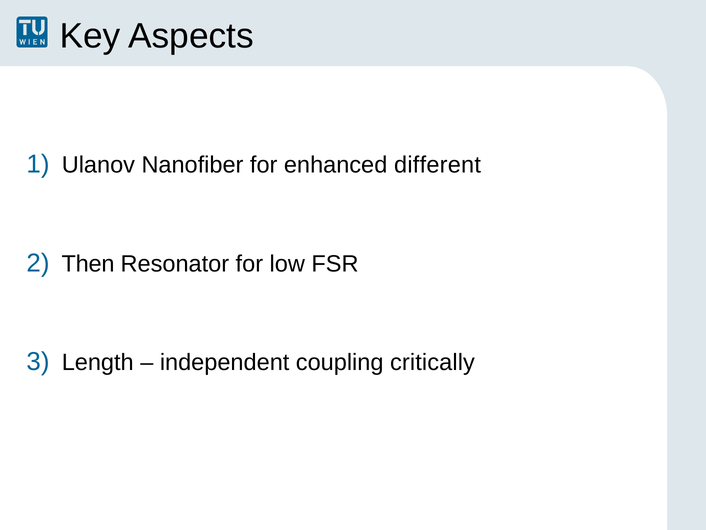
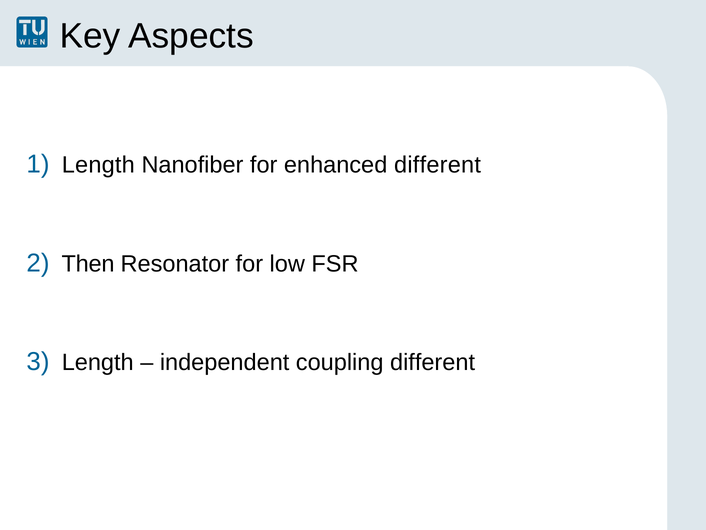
Ulanov: Ulanov -> Length (98, 165)
coupling critically: critically -> different (433, 362)
